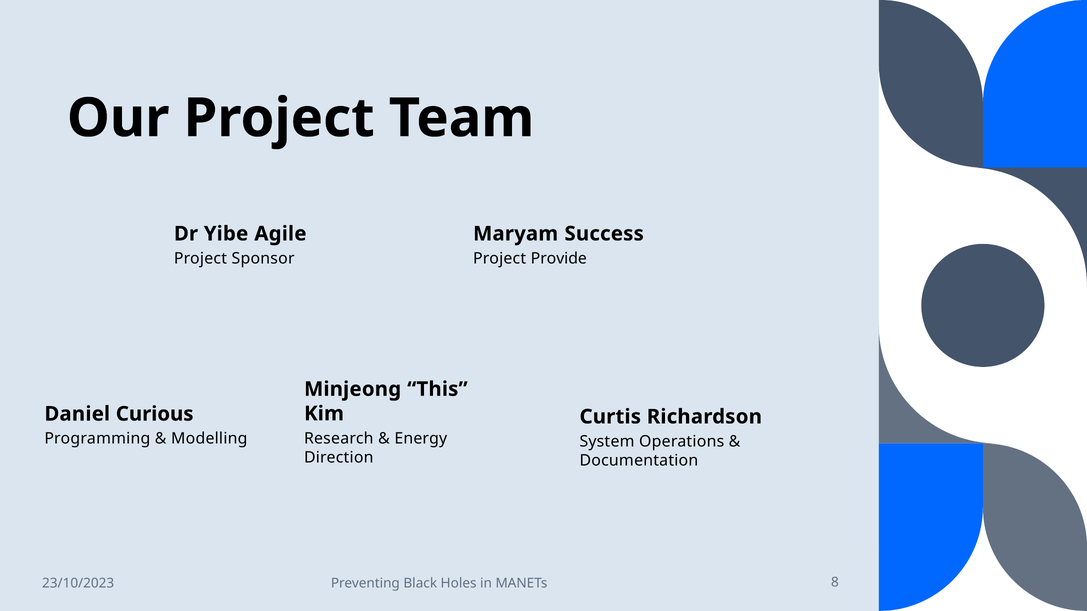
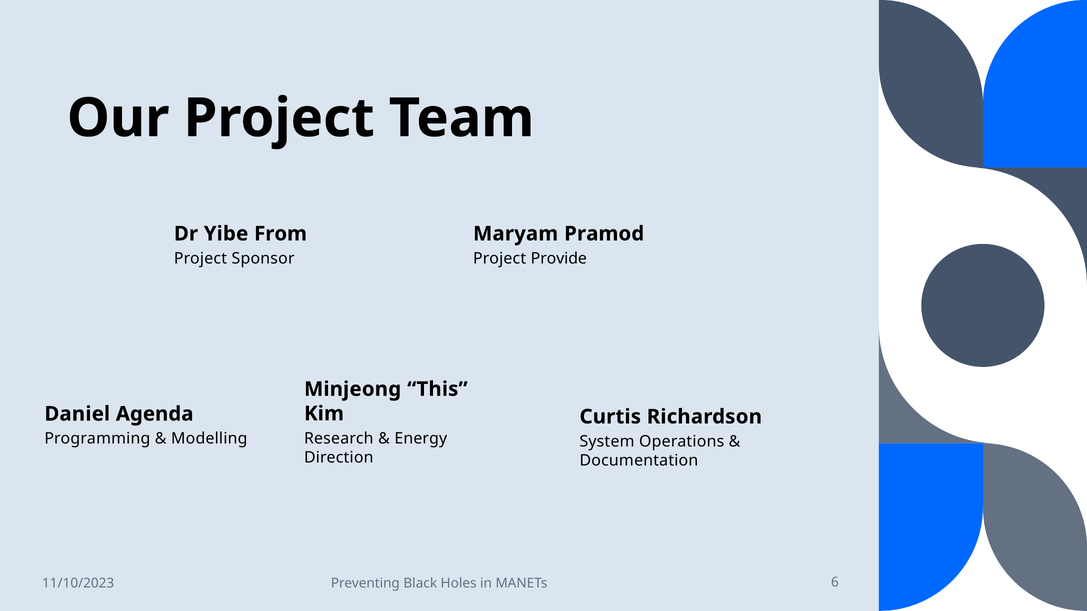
Agile: Agile -> From (281, 234)
Success: Success -> Pramod (604, 234)
Curious: Curious -> Agenda (155, 414)
23/10/2023: 23/10/2023 -> 11/10/2023 (78, 584)
8: 8 -> 6 (835, 583)
